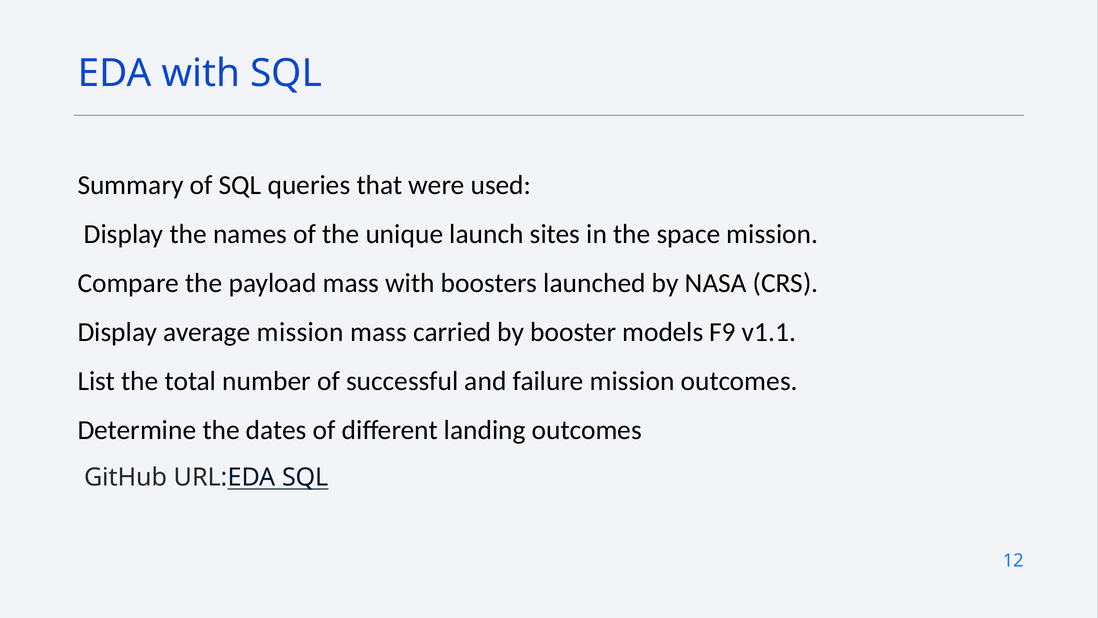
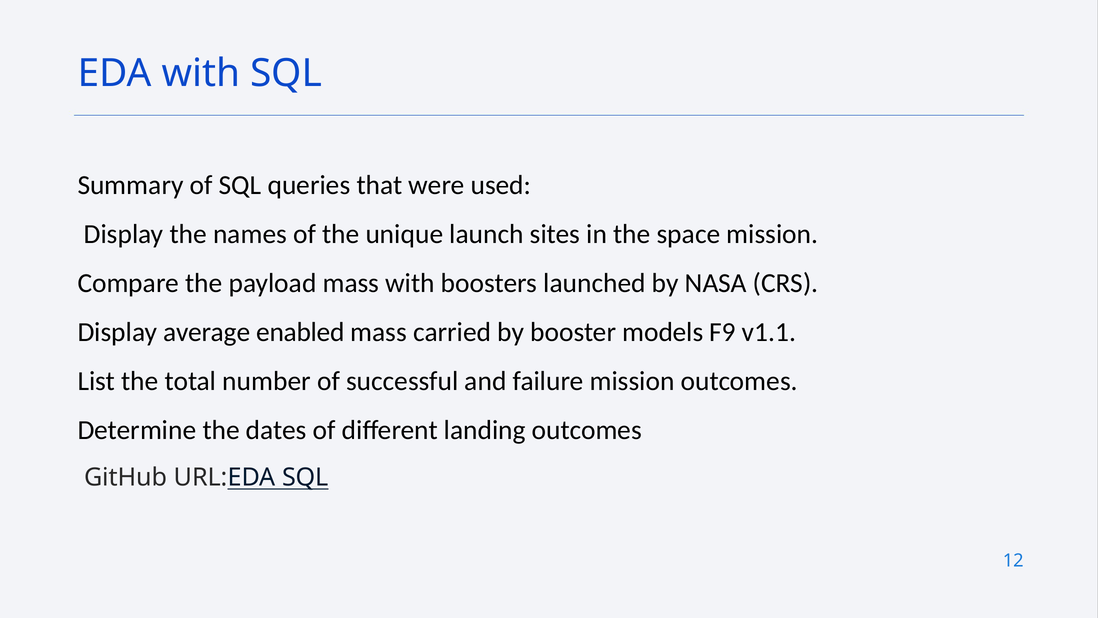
average mission: mission -> enabled (300, 332)
